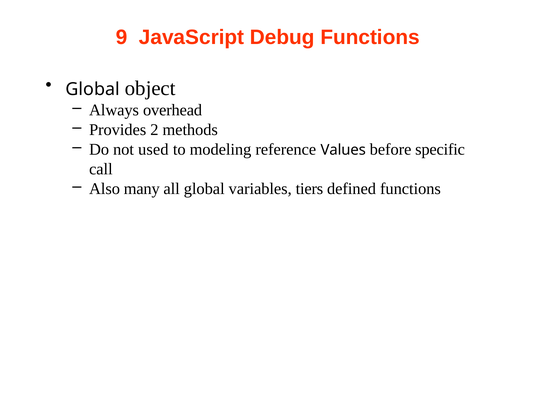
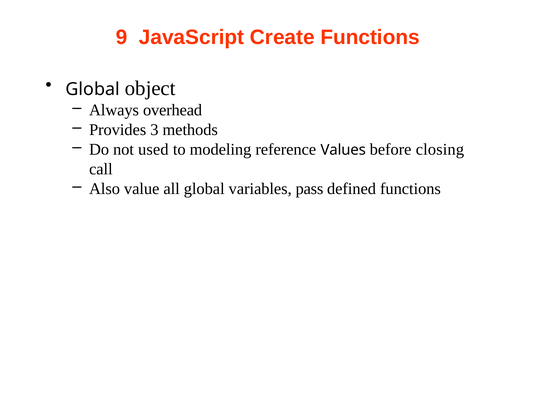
Debug: Debug -> Create (282, 37)
2: 2 -> 3 (154, 130)
specific: specific -> closing (440, 149)
many: many -> value (142, 189)
tiers: tiers -> pass (309, 189)
